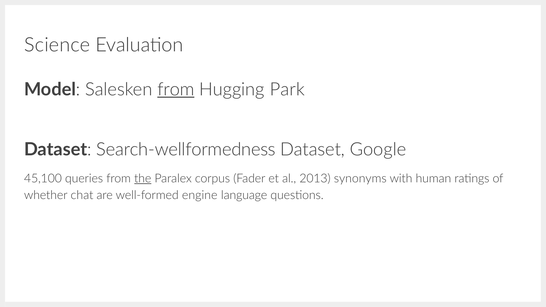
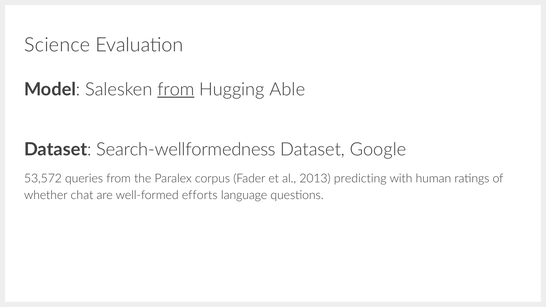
Park: Park -> Able (287, 89)
45,100: 45,100 -> 53,572 (43, 179)
the underline: present -> none (143, 179)
synonyms: synonyms -> predicting (360, 179)
engine: engine -> efforts (200, 195)
